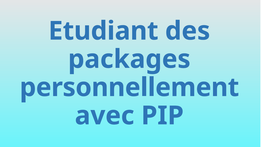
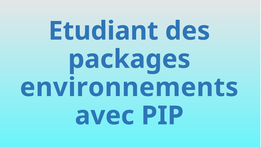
personnellement: personnellement -> environnements (129, 87)
